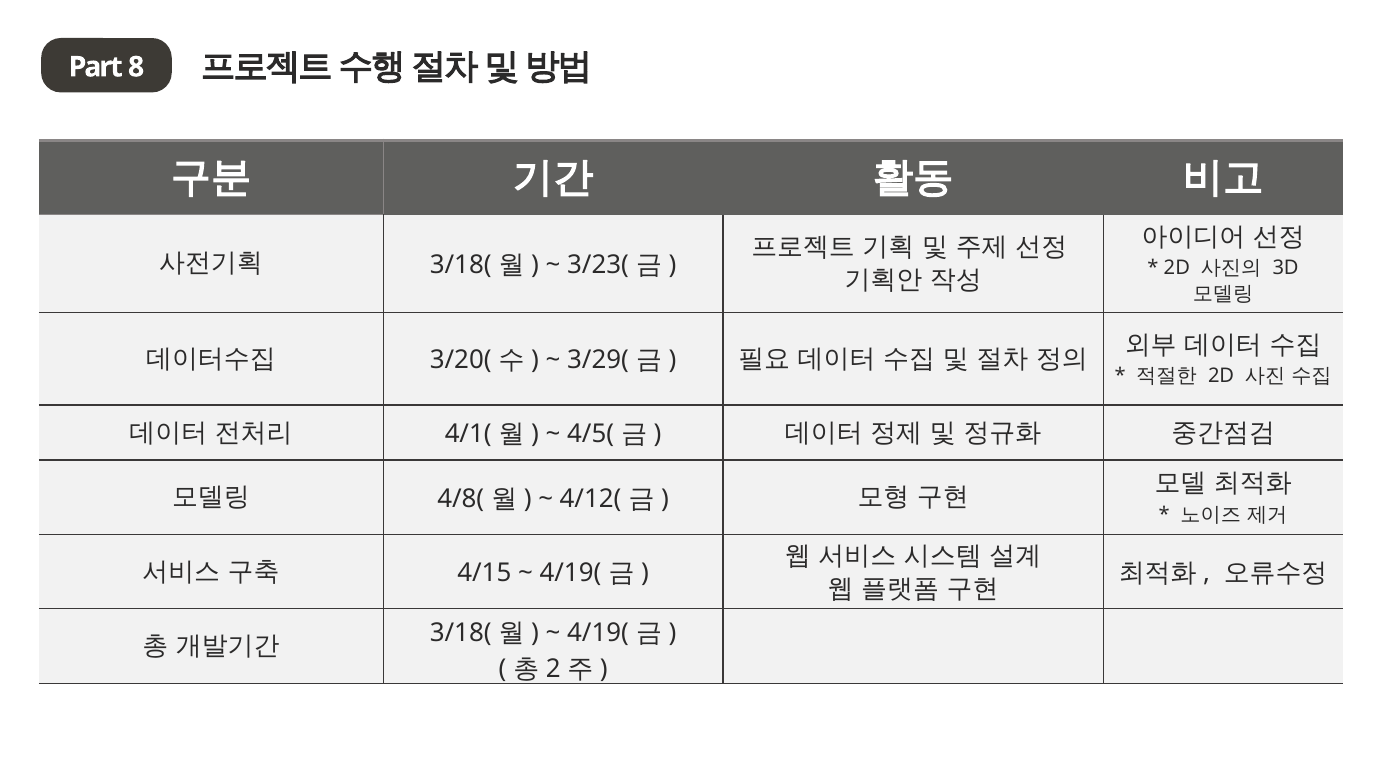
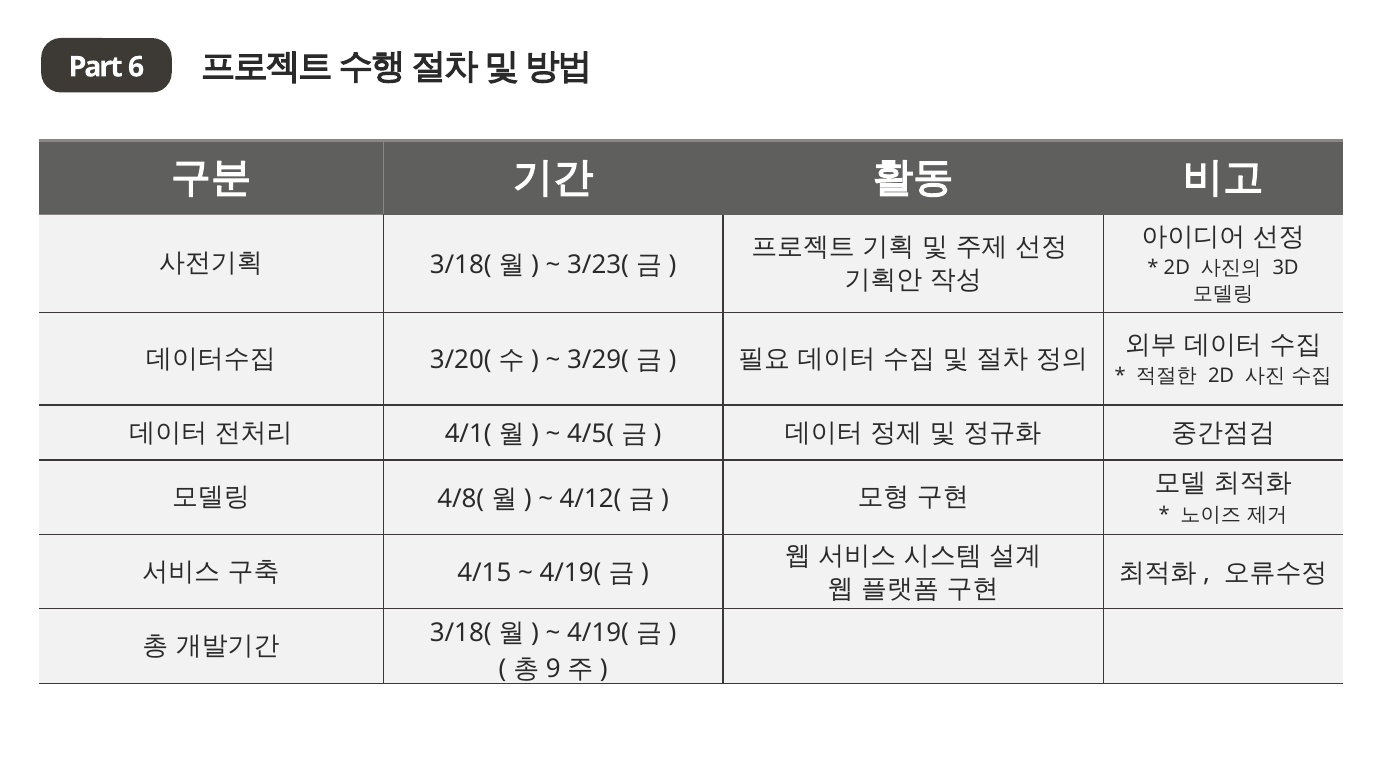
8: 8 -> 6 (136, 67)
2: 2 -> 9 (553, 668)
